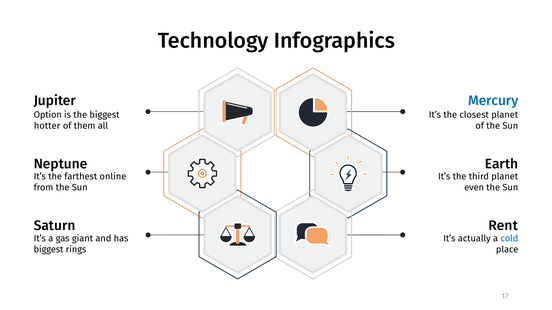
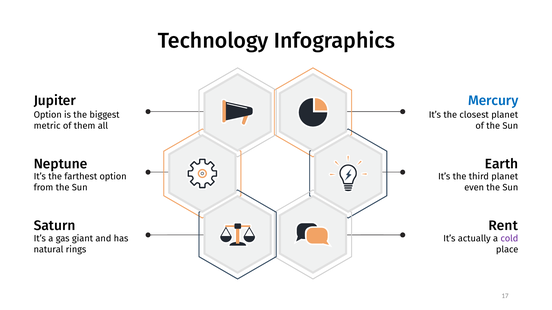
hotter: hotter -> metric (47, 126)
farthest online: online -> option (113, 177)
cold colour: blue -> purple (509, 239)
biggest: biggest -> natural (49, 250)
